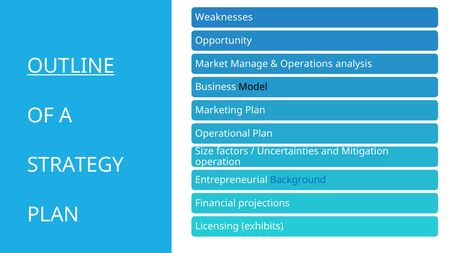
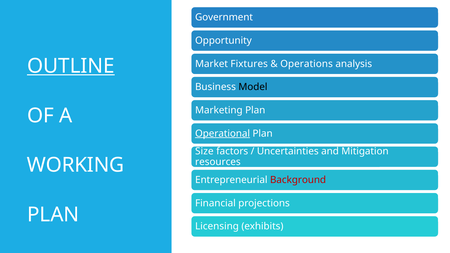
Weaknesses: Weaknesses -> Government (224, 17)
Manage: Manage -> Fixtures (249, 64)
Operational underline: none -> present (223, 134)
operation: operation -> resources (218, 162)
STRATEGY: STRATEGY -> WORKING (76, 165)
Background colour: blue -> red (298, 180)
